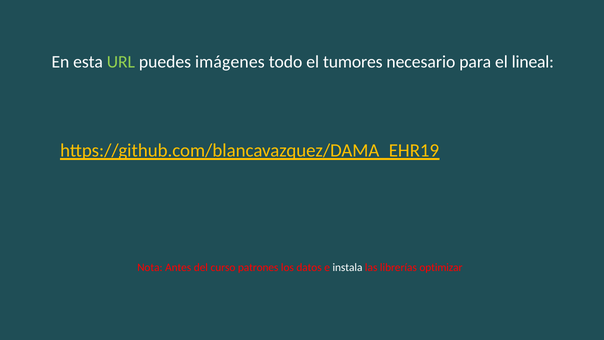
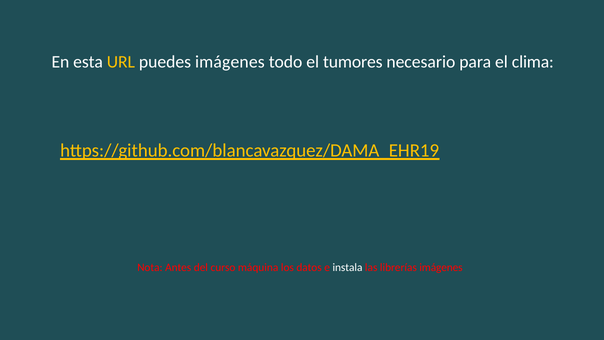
URL colour: light green -> yellow (121, 62)
lineal: lineal -> clima (533, 62)
patrones: patrones -> máquina (258, 267)
librerías optimizar: optimizar -> imágenes (441, 267)
